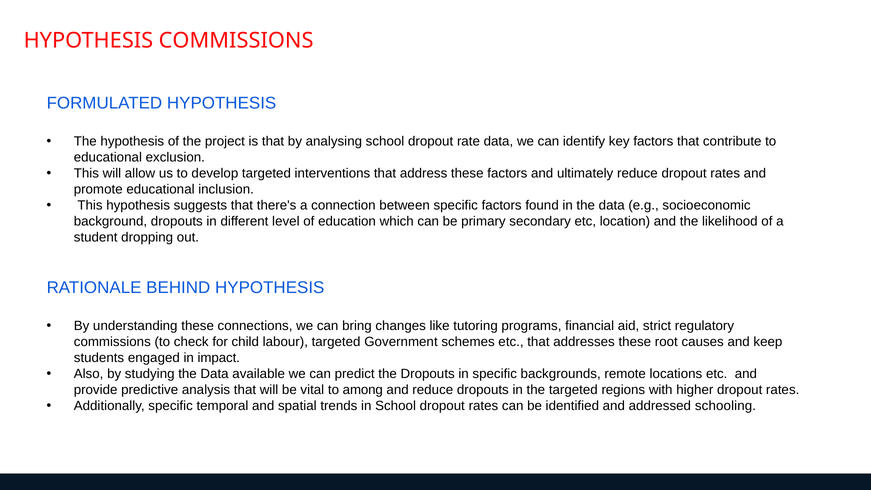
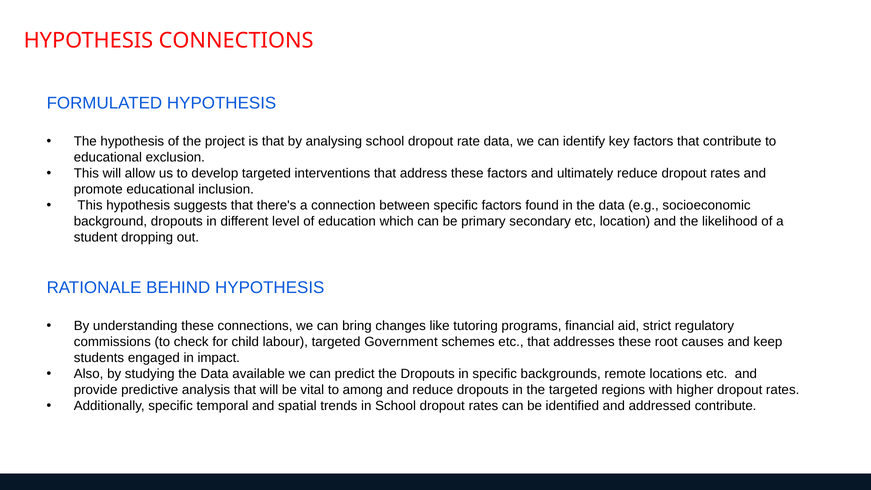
HYPOTHESIS COMMISSIONS: COMMISSIONS -> CONNECTIONS (236, 40)
addressed schooling: schooling -> contribute (726, 406)
